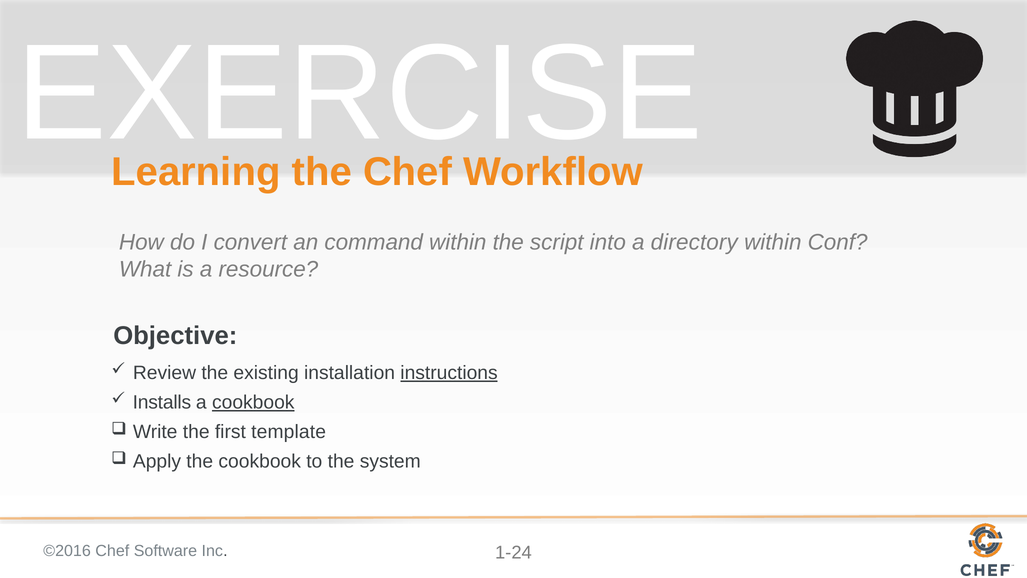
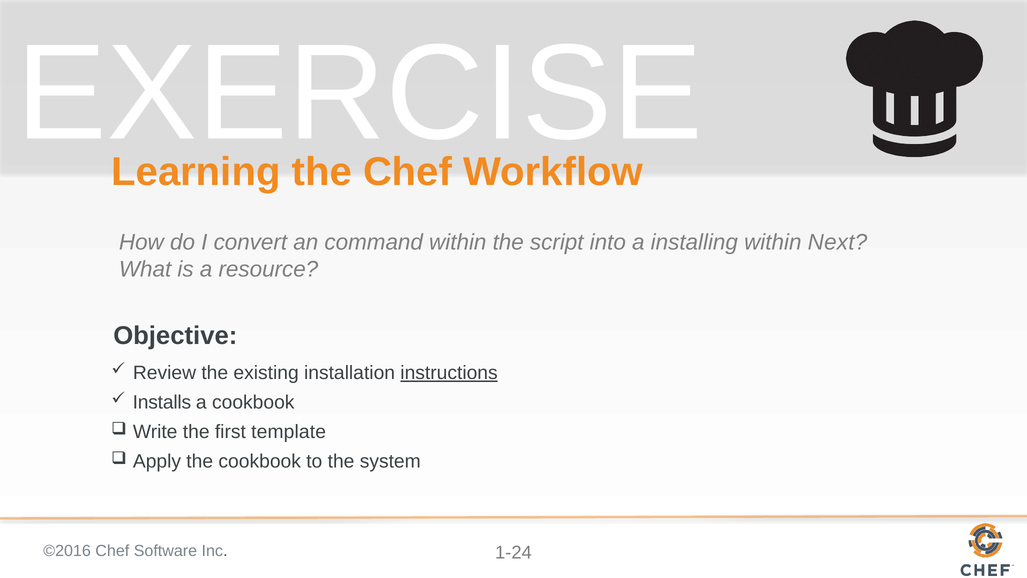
directory: directory -> installing (694, 242)
Conf: Conf -> Next (837, 242)
cookbook underline: present -> none (253, 402)
